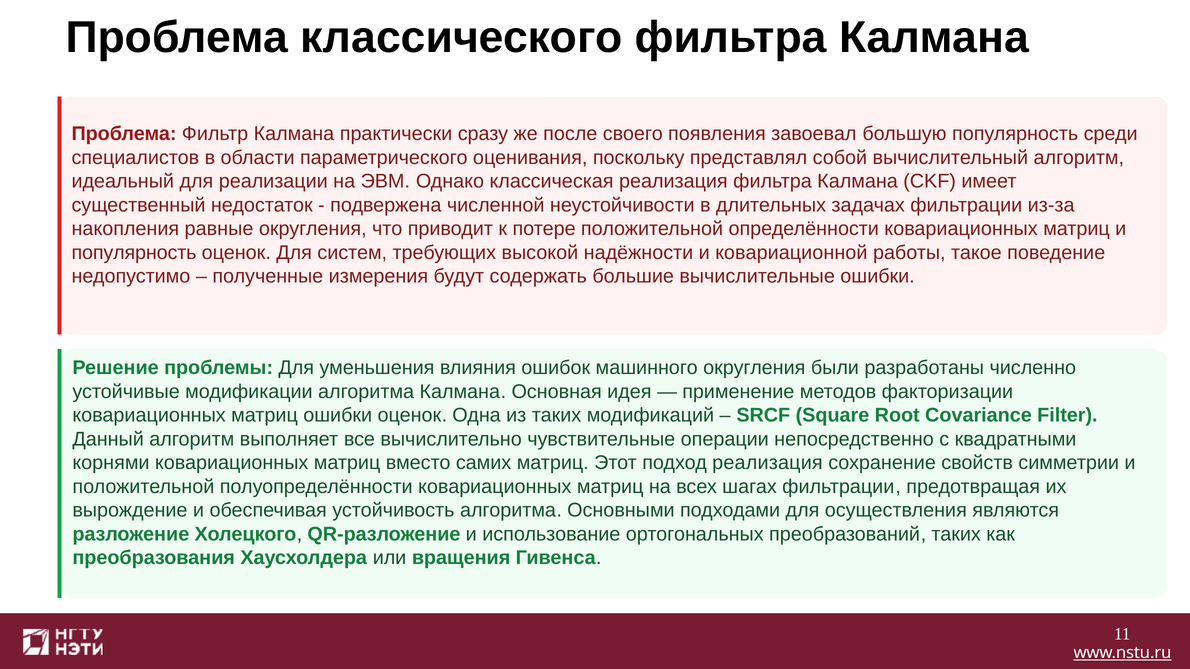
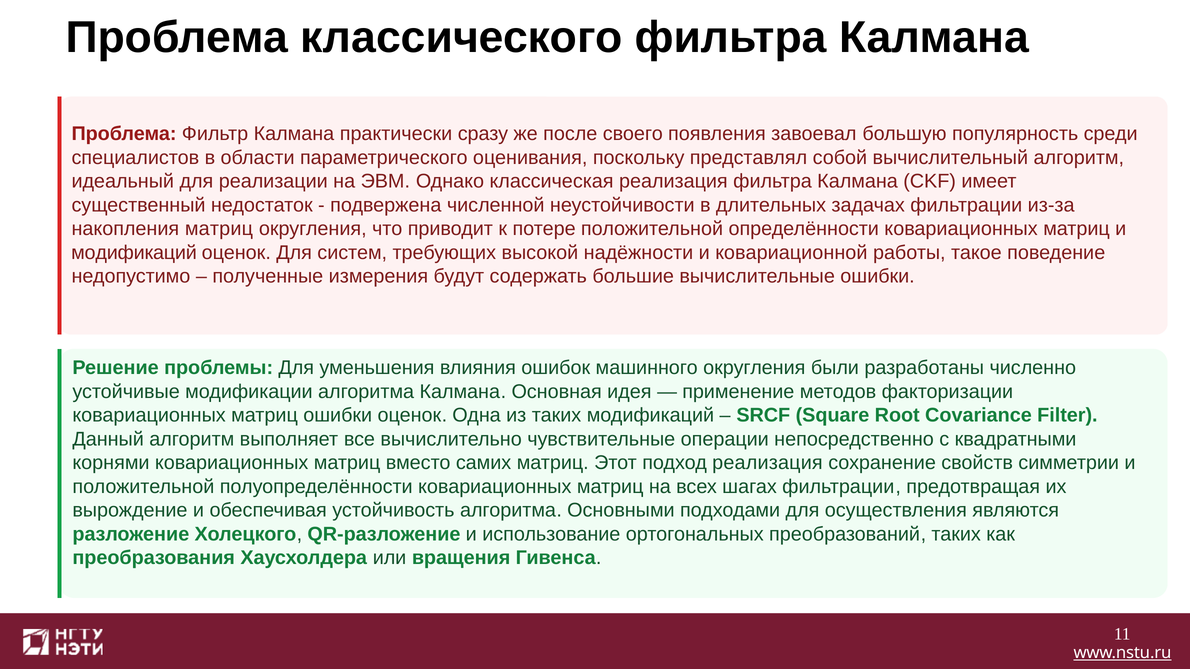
накопления равные: равные -> матриц (219, 229)
популярность: популярность -> модификаций (134, 253)
